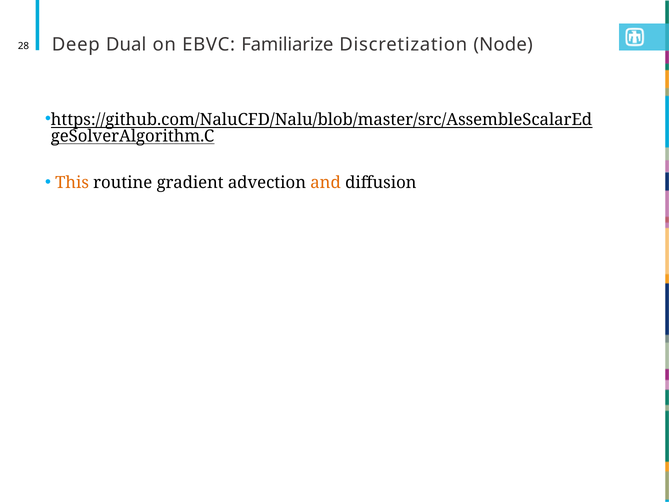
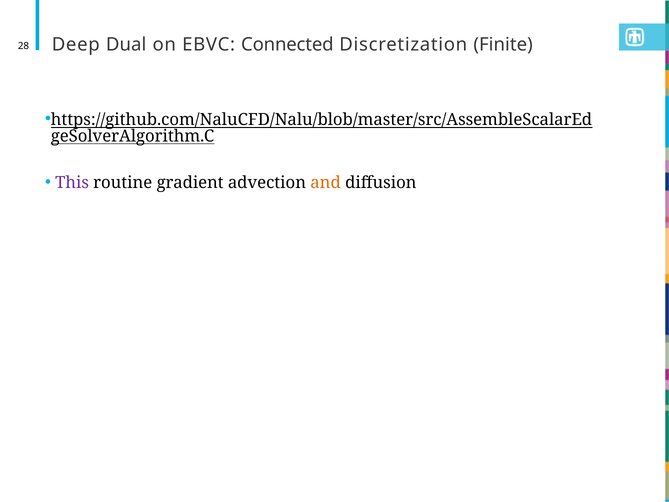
Familiarize: Familiarize -> Connected (287, 45)
Node: Node -> Finite (503, 45)
This colour: orange -> purple (72, 182)
